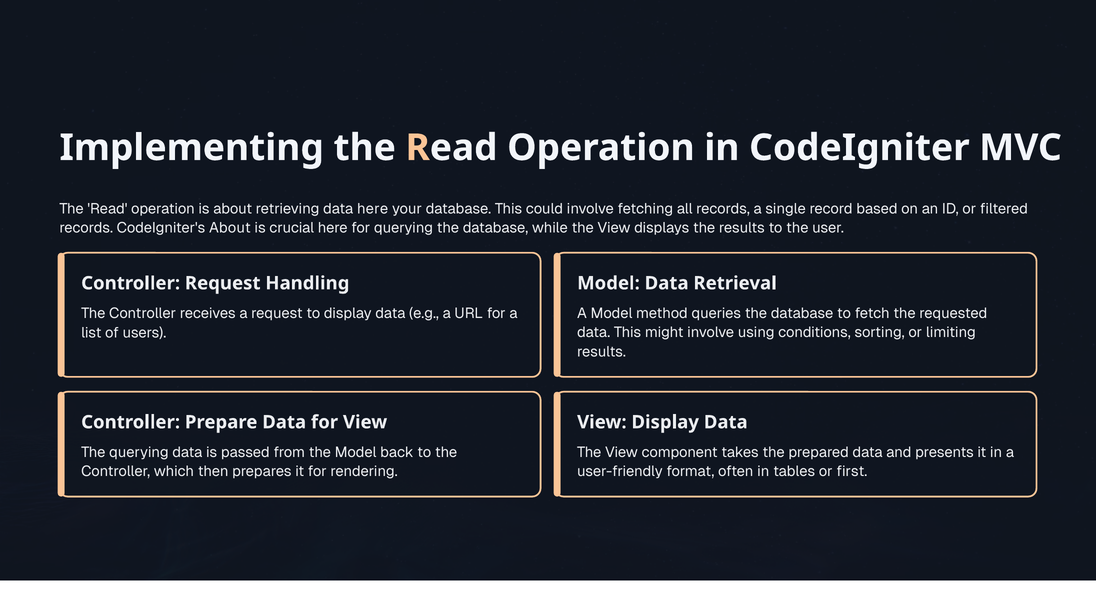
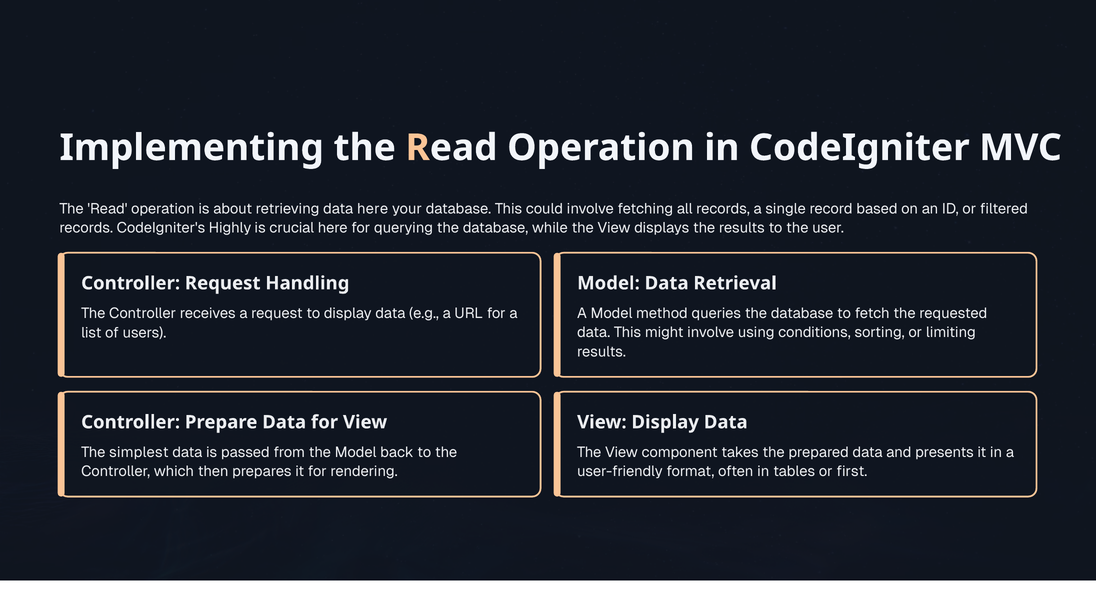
CodeIgniter's About: About -> Highly (230, 228)
The querying: querying -> simplest (139, 453)
